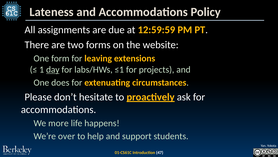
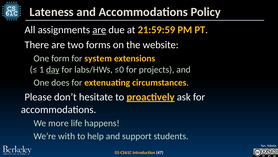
are underline: none -> present (99, 30)
12:59:59: 12:59:59 -> 21:59:59 (156, 30)
leaving: leaving -> system (98, 58)
≤1: ≤1 -> ≤0 (119, 69)
over: over -> with (67, 136)
